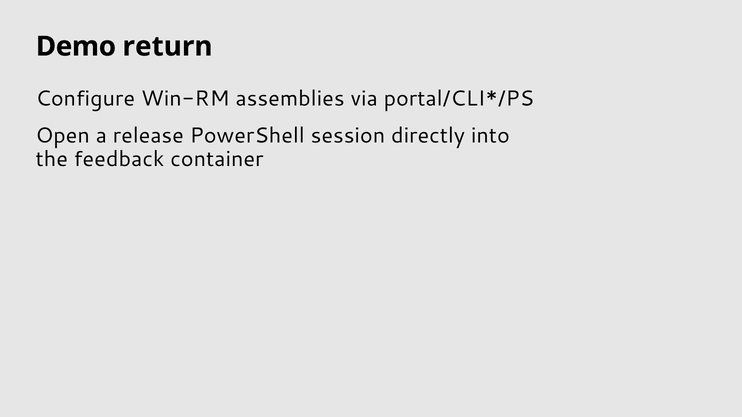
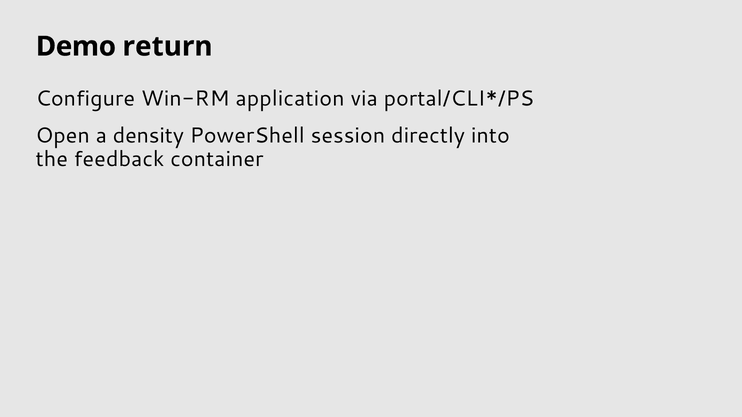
assemblies: assemblies -> application (290, 99)
release: release -> density (148, 136)
